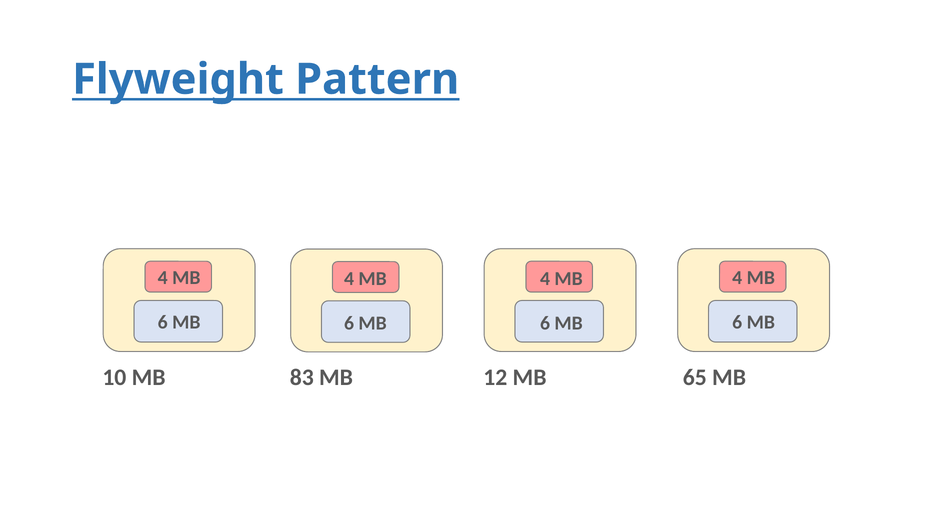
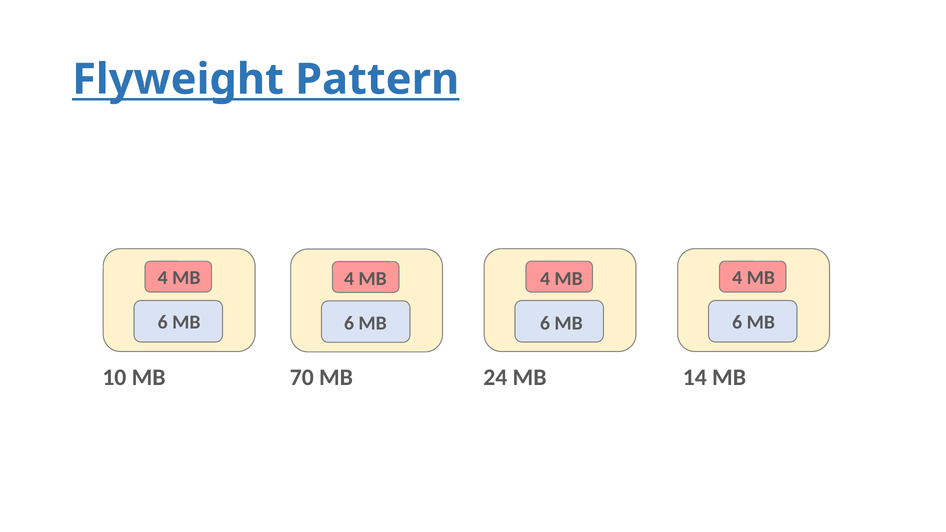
83: 83 -> 70 (302, 377)
12: 12 -> 24 (495, 377)
65: 65 -> 14 (695, 377)
